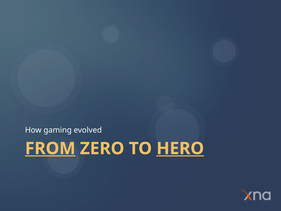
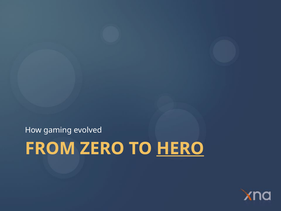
FROM underline: present -> none (50, 148)
